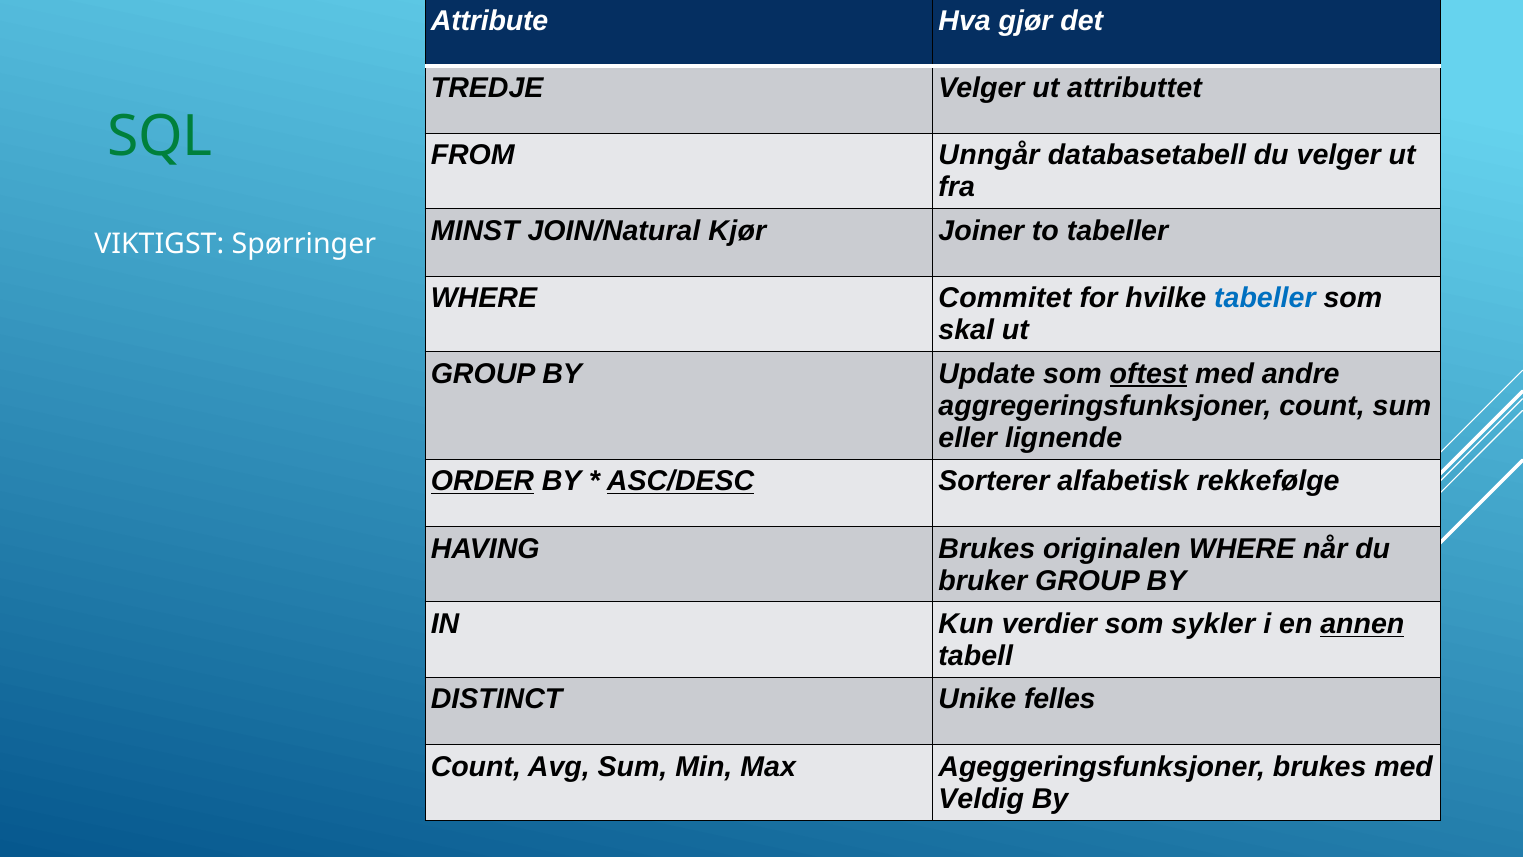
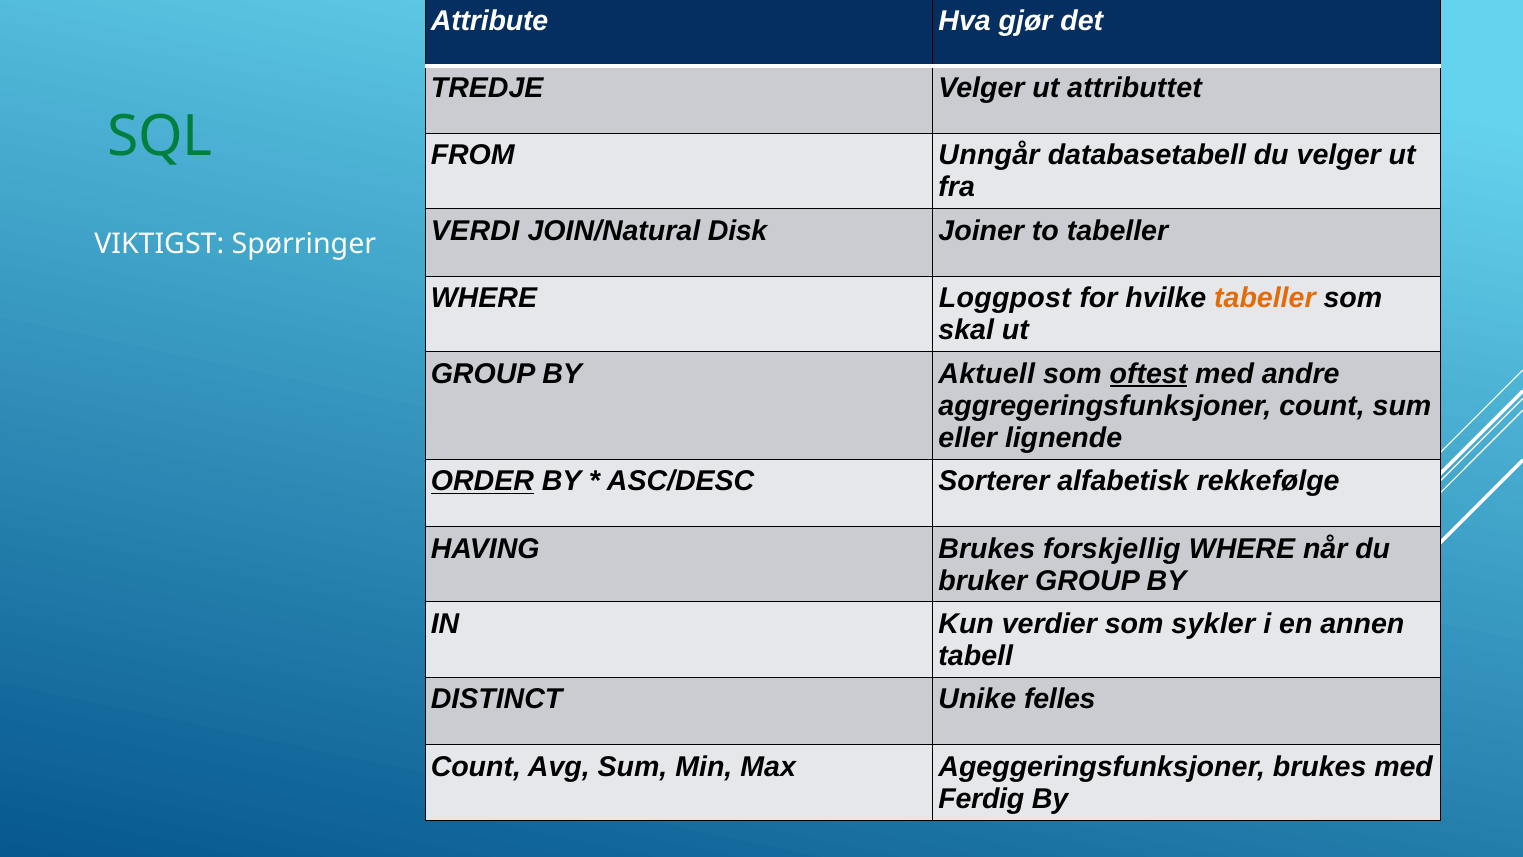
MINST: MINST -> VERDI (475, 231)
Kjør: Kjør -> Disk (738, 231)
Commitet: Commitet -> Loggpost (1005, 298)
tabeller colour: blue -> orange (1265, 298)
Update: Update -> Aktuell (987, 374)
ASC/DESC underline: present -> none (681, 481)
originalen: originalen -> forskjellig (1112, 548)
annen underline: present -> none (1362, 624)
Veldig: Veldig -> Ferdig (981, 799)
